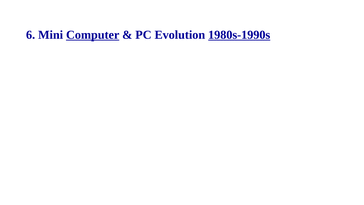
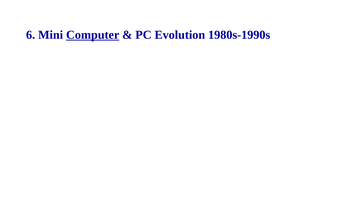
1980s-1990s underline: present -> none (239, 35)
